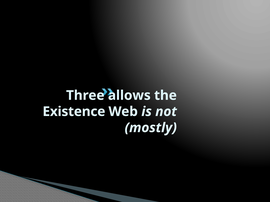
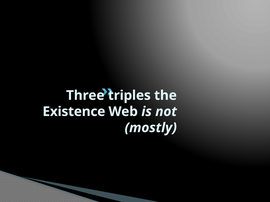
allows: allows -> triples (129, 96)
